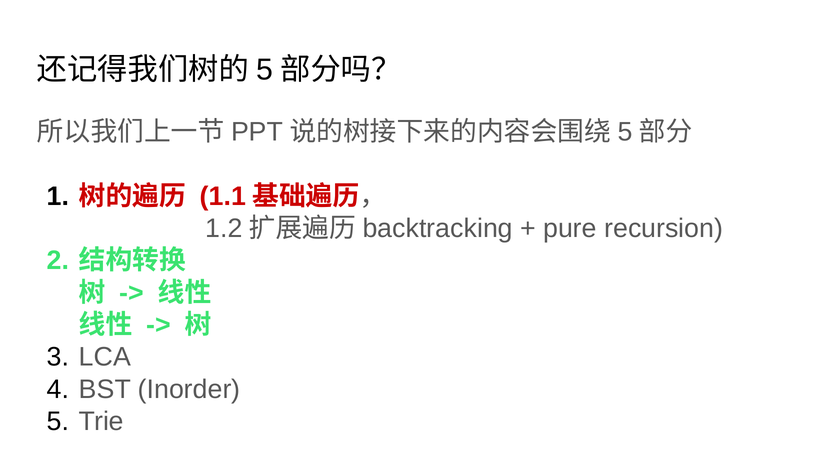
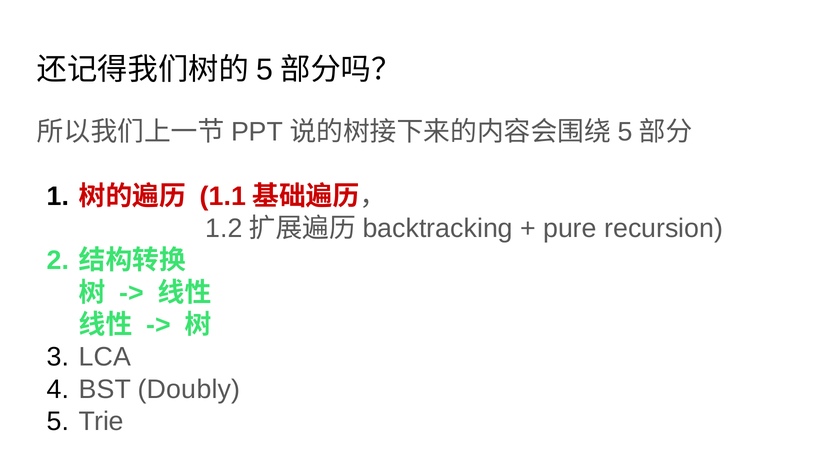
Inorder: Inorder -> Doubly (189, 389)
